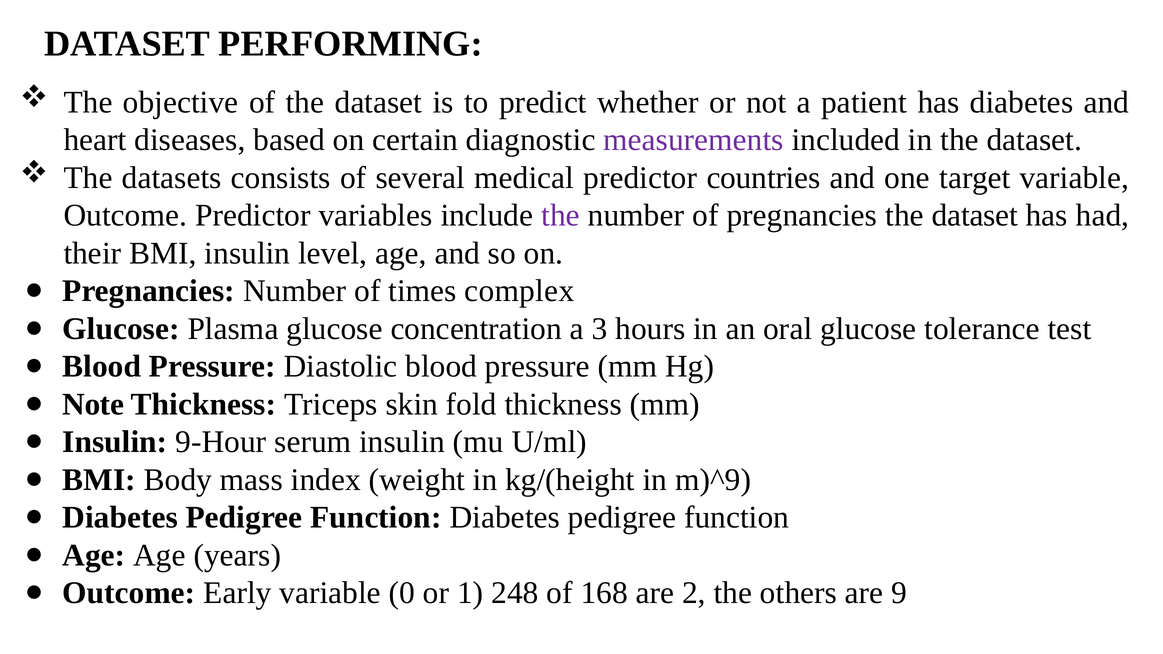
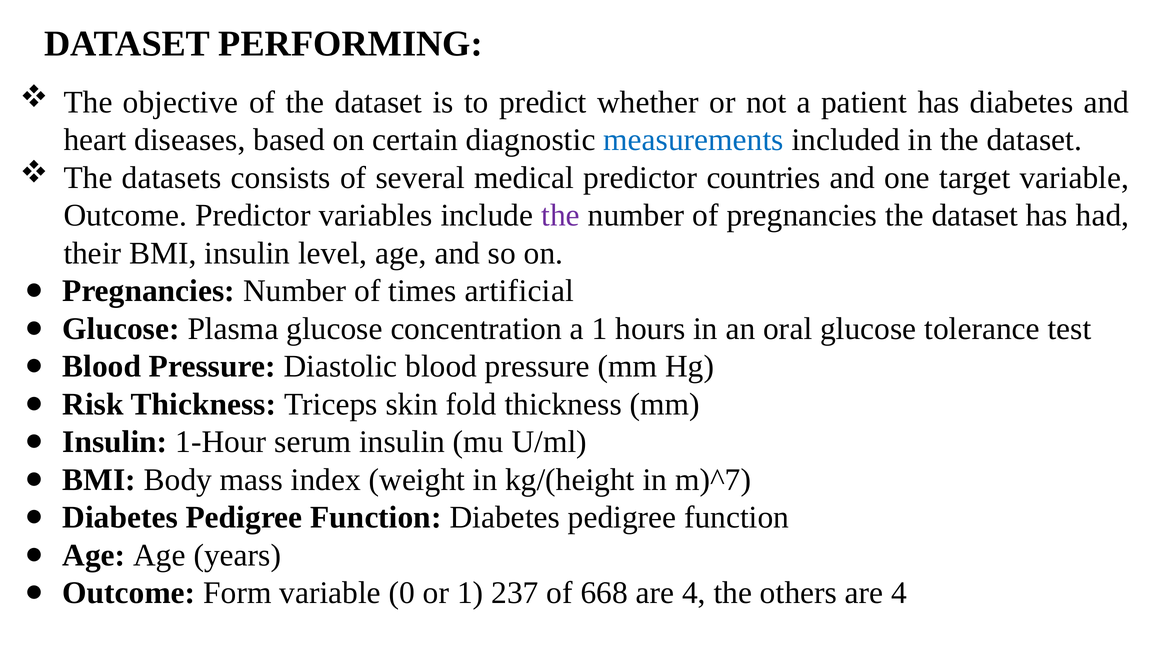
measurements colour: purple -> blue (693, 140)
complex: complex -> artificial (519, 291)
a 3: 3 -> 1 (600, 329)
Note: Note -> Risk (93, 404)
9-Hour: 9-Hour -> 1-Hour (221, 442)
m)^9: m)^9 -> m)^7 (713, 480)
Early: Early -> Form (237, 593)
248: 248 -> 237 (515, 593)
168: 168 -> 668 (604, 593)
2: 2 -> 4 (694, 593)
others are 9: 9 -> 4 (899, 593)
